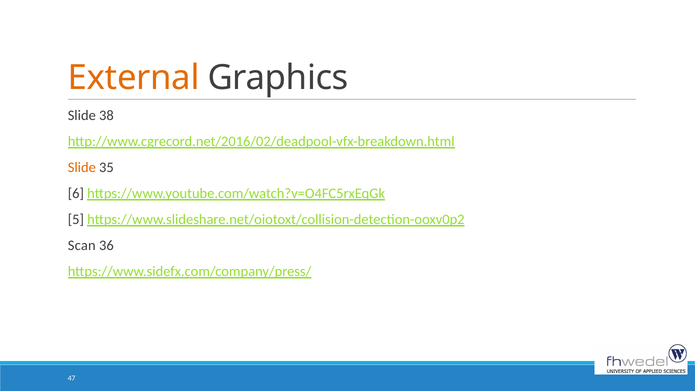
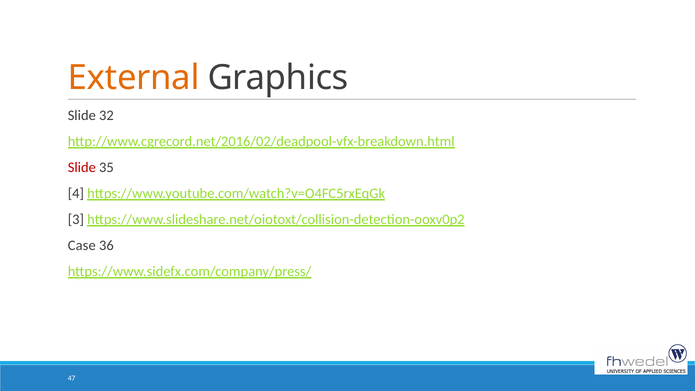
38: 38 -> 32 (106, 116)
Slide colour: orange -> red (82, 167)
6: 6 -> 4 (76, 193)
5: 5 -> 3 (76, 220)
Scan: Scan -> Case (82, 245)
